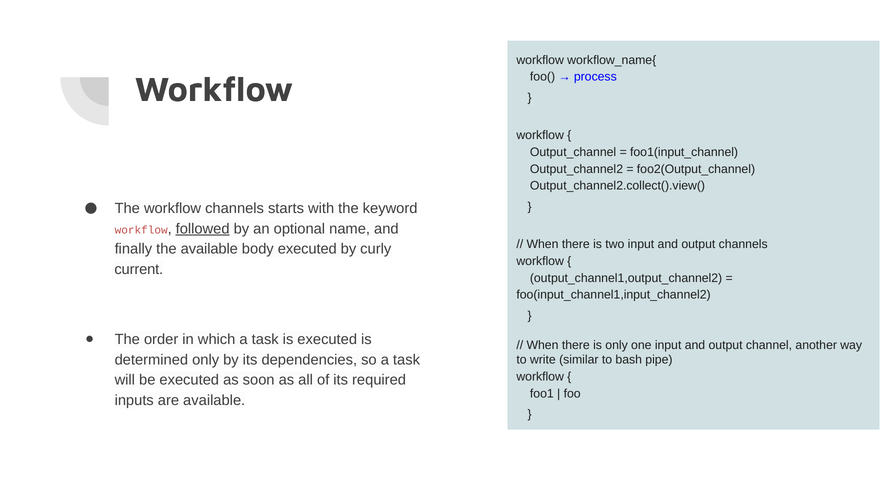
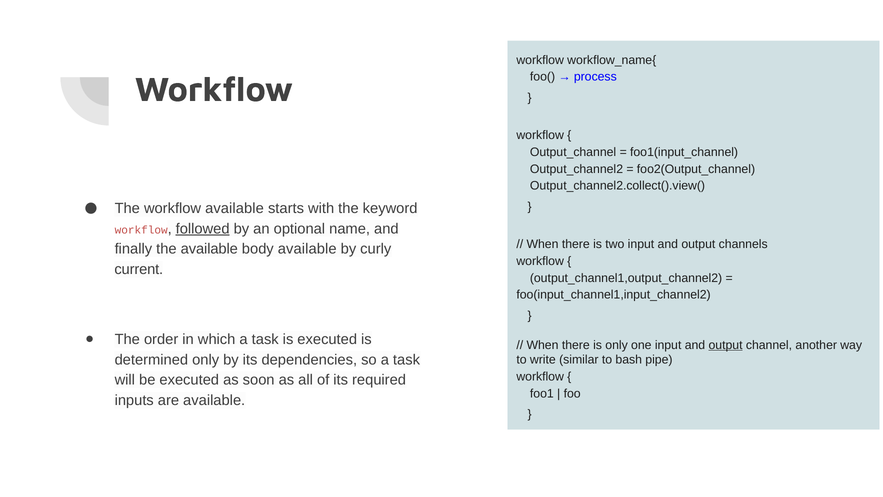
workflow channels: channels -> available (235, 208)
body executed: executed -> available (307, 249)
output underline: none -> present (726, 345)
